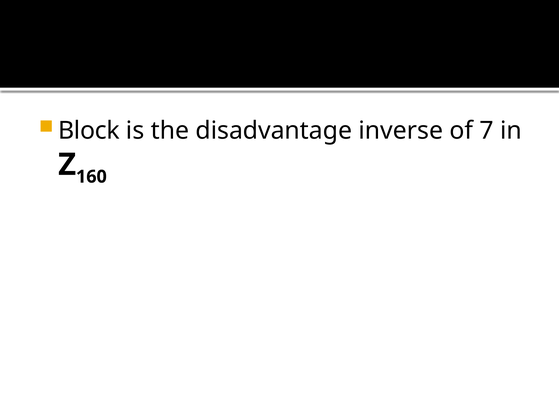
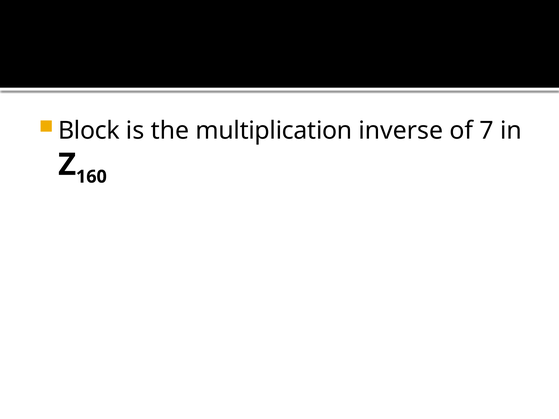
disadvantage: disadvantage -> multiplication (274, 131)
